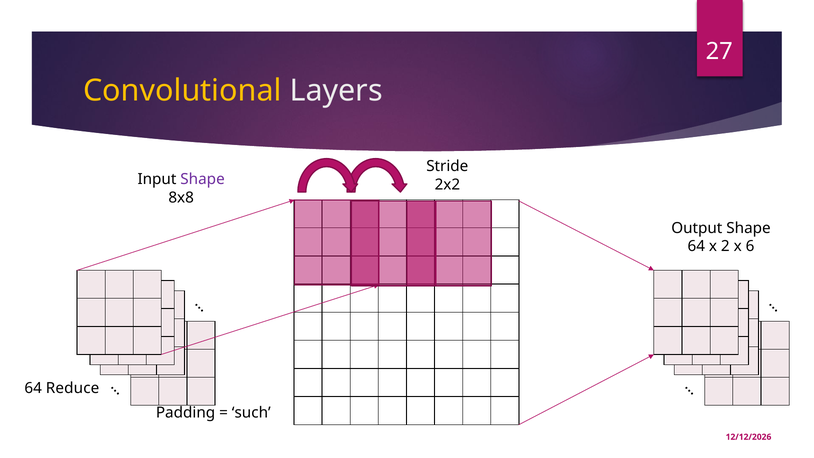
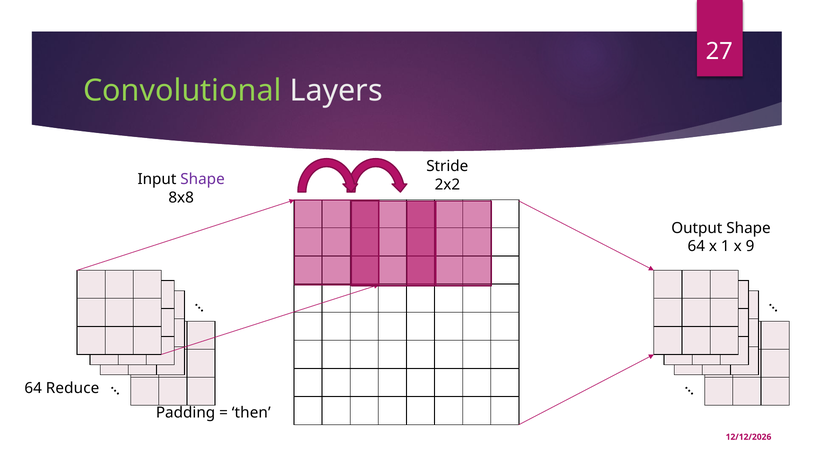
Convolutional colour: yellow -> light green (182, 91)
2: 2 -> 1 (725, 246)
6: 6 -> 9 (750, 246)
such: such -> then (251, 413)
